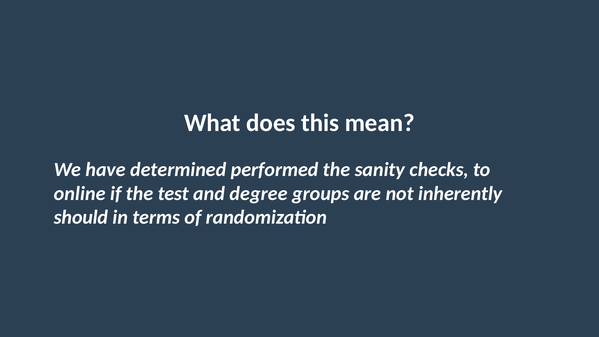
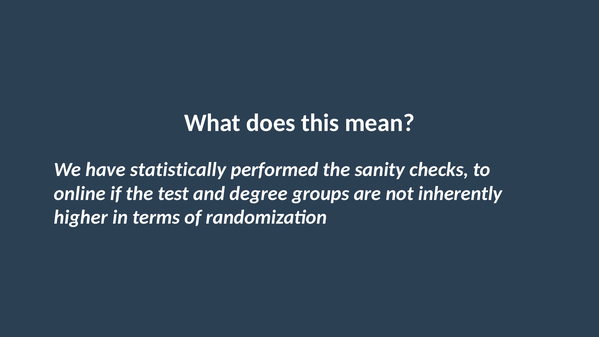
determined: determined -> statistically (178, 169)
should: should -> higher (81, 217)
